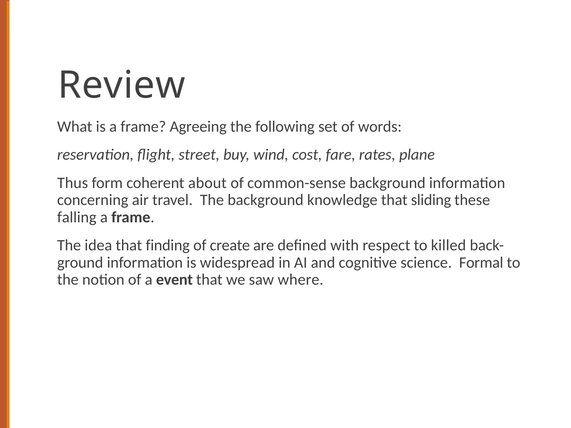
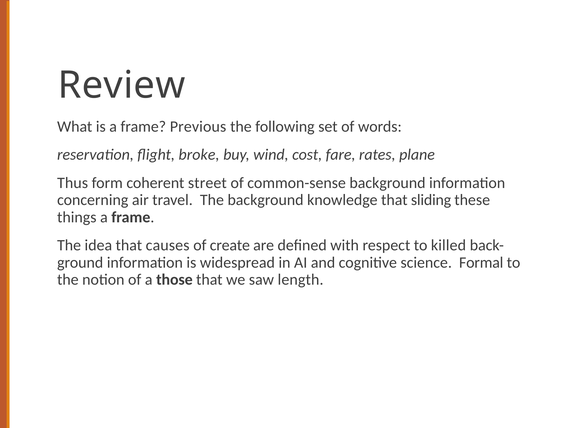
Agreeing: Agreeing -> Previous (198, 127)
street: street -> broke (199, 155)
about: about -> street (207, 183)
falling: falling -> things (77, 217)
finding: finding -> causes (168, 246)
event: event -> those (174, 280)
where: where -> length (301, 280)
